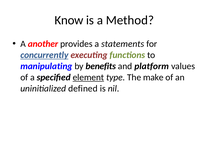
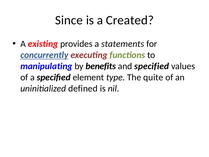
Know: Know -> Since (69, 20)
Method: Method -> Created (130, 20)
another: another -> existing (43, 44)
and platform: platform -> specified (152, 66)
element underline: present -> none (88, 77)
make: make -> quite (153, 77)
